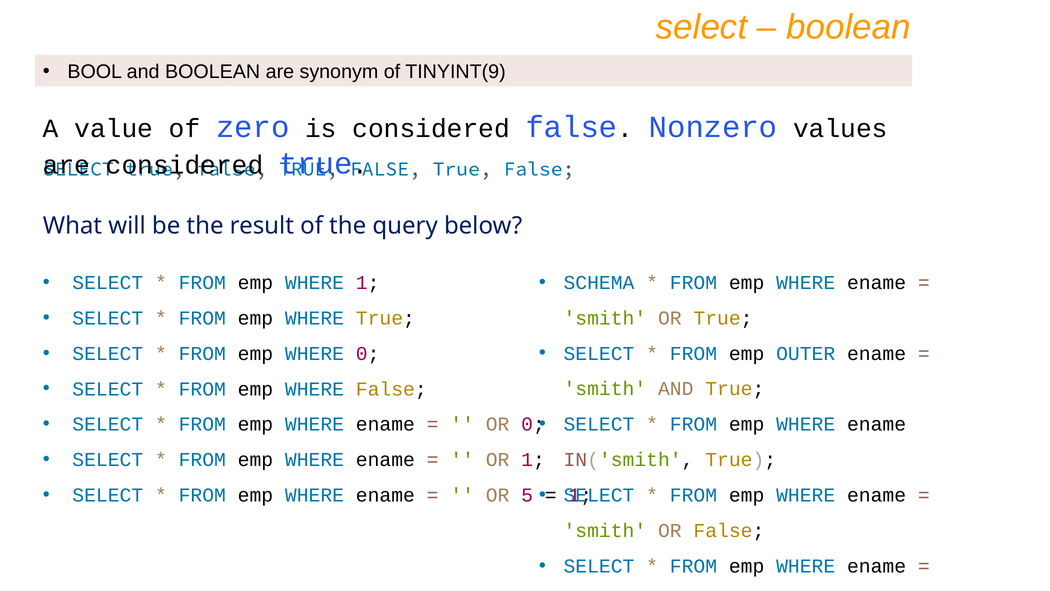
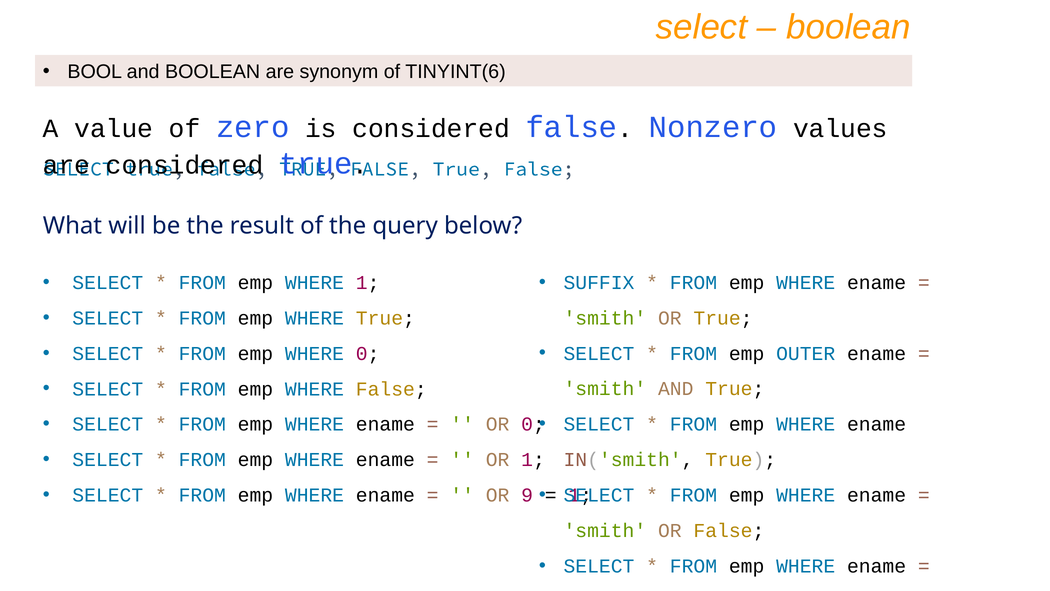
TINYINT(9: TINYINT(9 -> TINYINT(6 (455, 72)
SCHEMA: SCHEMA -> SUFFIX (599, 282)
5: 5 -> 9 (527, 495)
